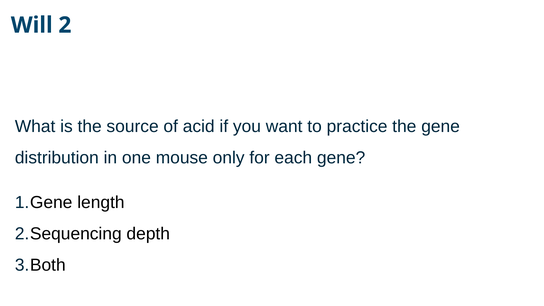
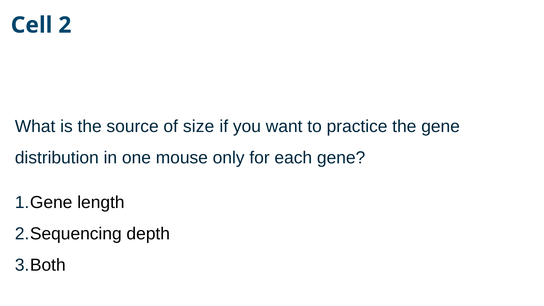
Will: Will -> Cell (32, 25)
acid: acid -> size (199, 126)
